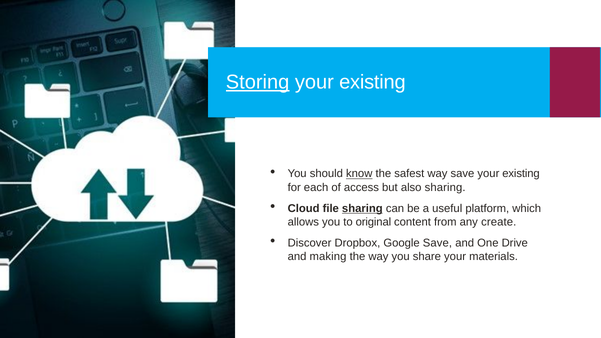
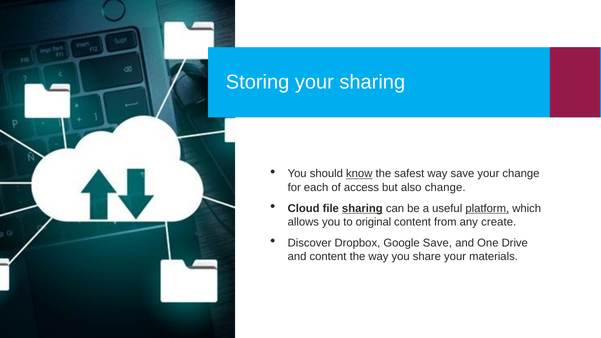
Storing underline: present -> none (258, 82)
existing: existing -> sharing (372, 82)
save your existing: existing -> change (521, 174)
also sharing: sharing -> change (445, 187)
platform underline: none -> present (487, 208)
and making: making -> content (328, 256)
